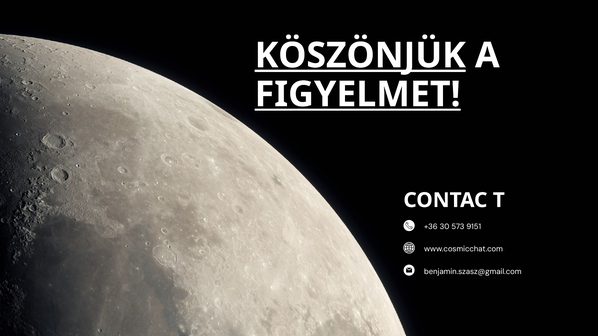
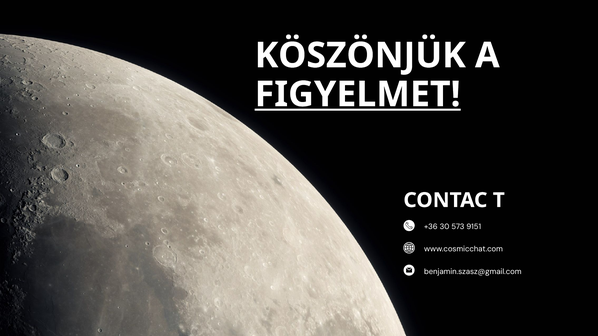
KÖSZÖNJÜK underline: present -> none (360, 56)
